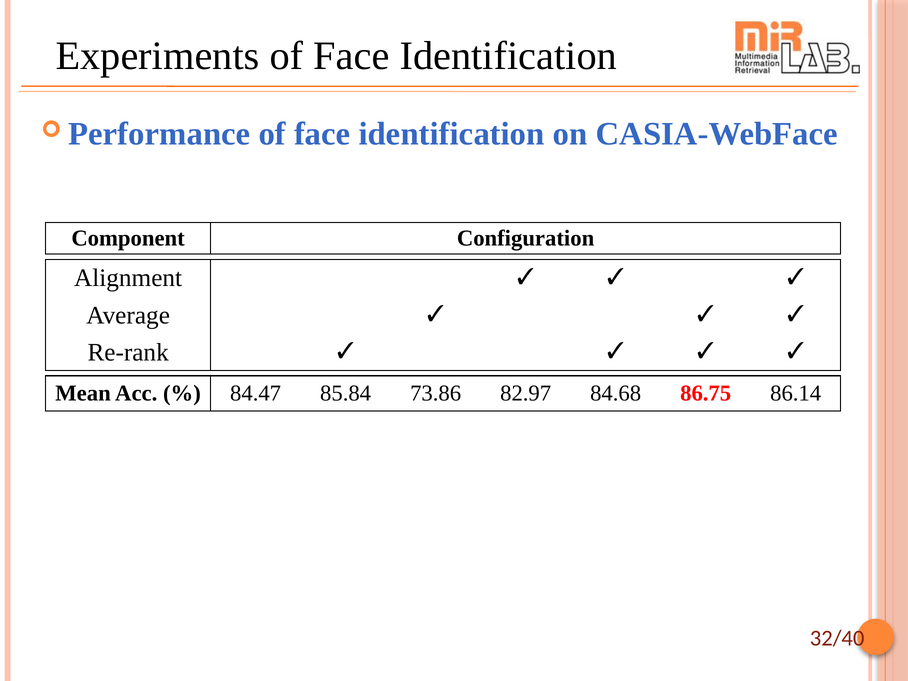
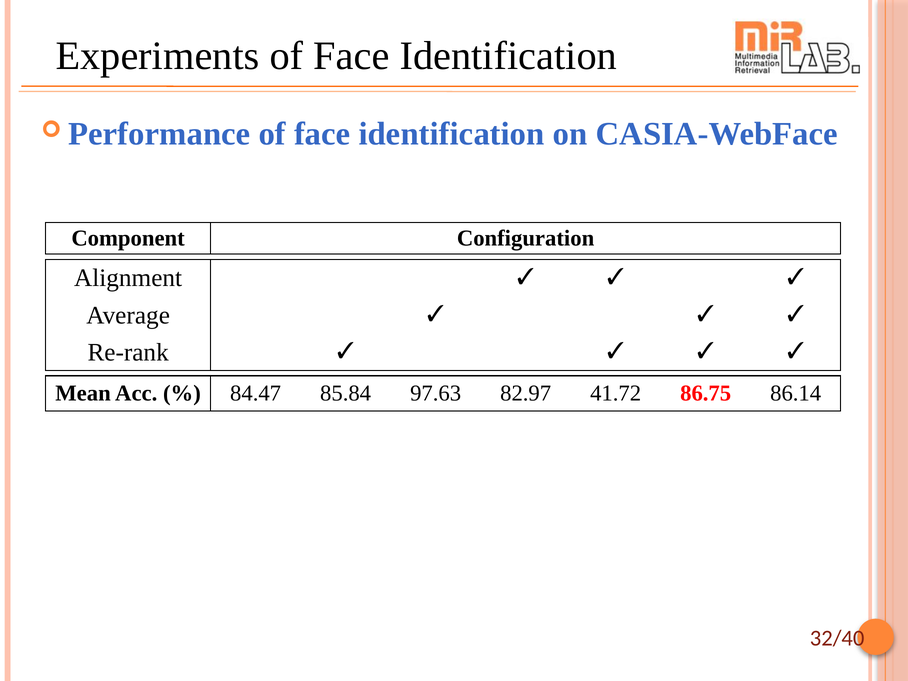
73.86: 73.86 -> 97.63 (436, 393)
84.68: 84.68 -> 41.72 (616, 393)
